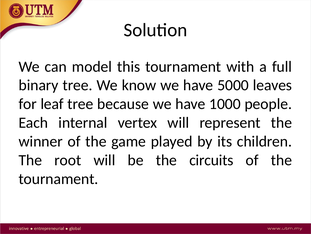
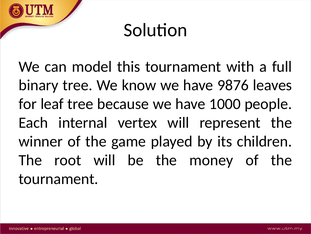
5000: 5000 -> 9876 (233, 85)
circuits: circuits -> money (211, 160)
